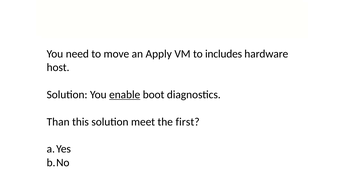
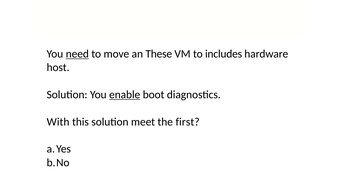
need underline: none -> present (77, 54)
Apply: Apply -> These (159, 54)
Than: Than -> With (58, 122)
